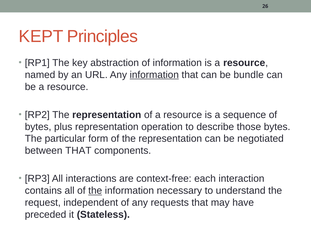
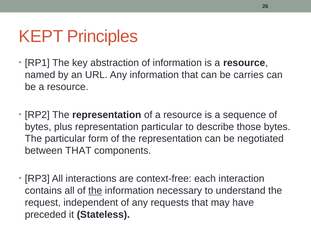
information underline: present -> none (154, 75)
bundle: bundle -> carries (249, 75)
representation operation: operation -> particular (162, 126)
